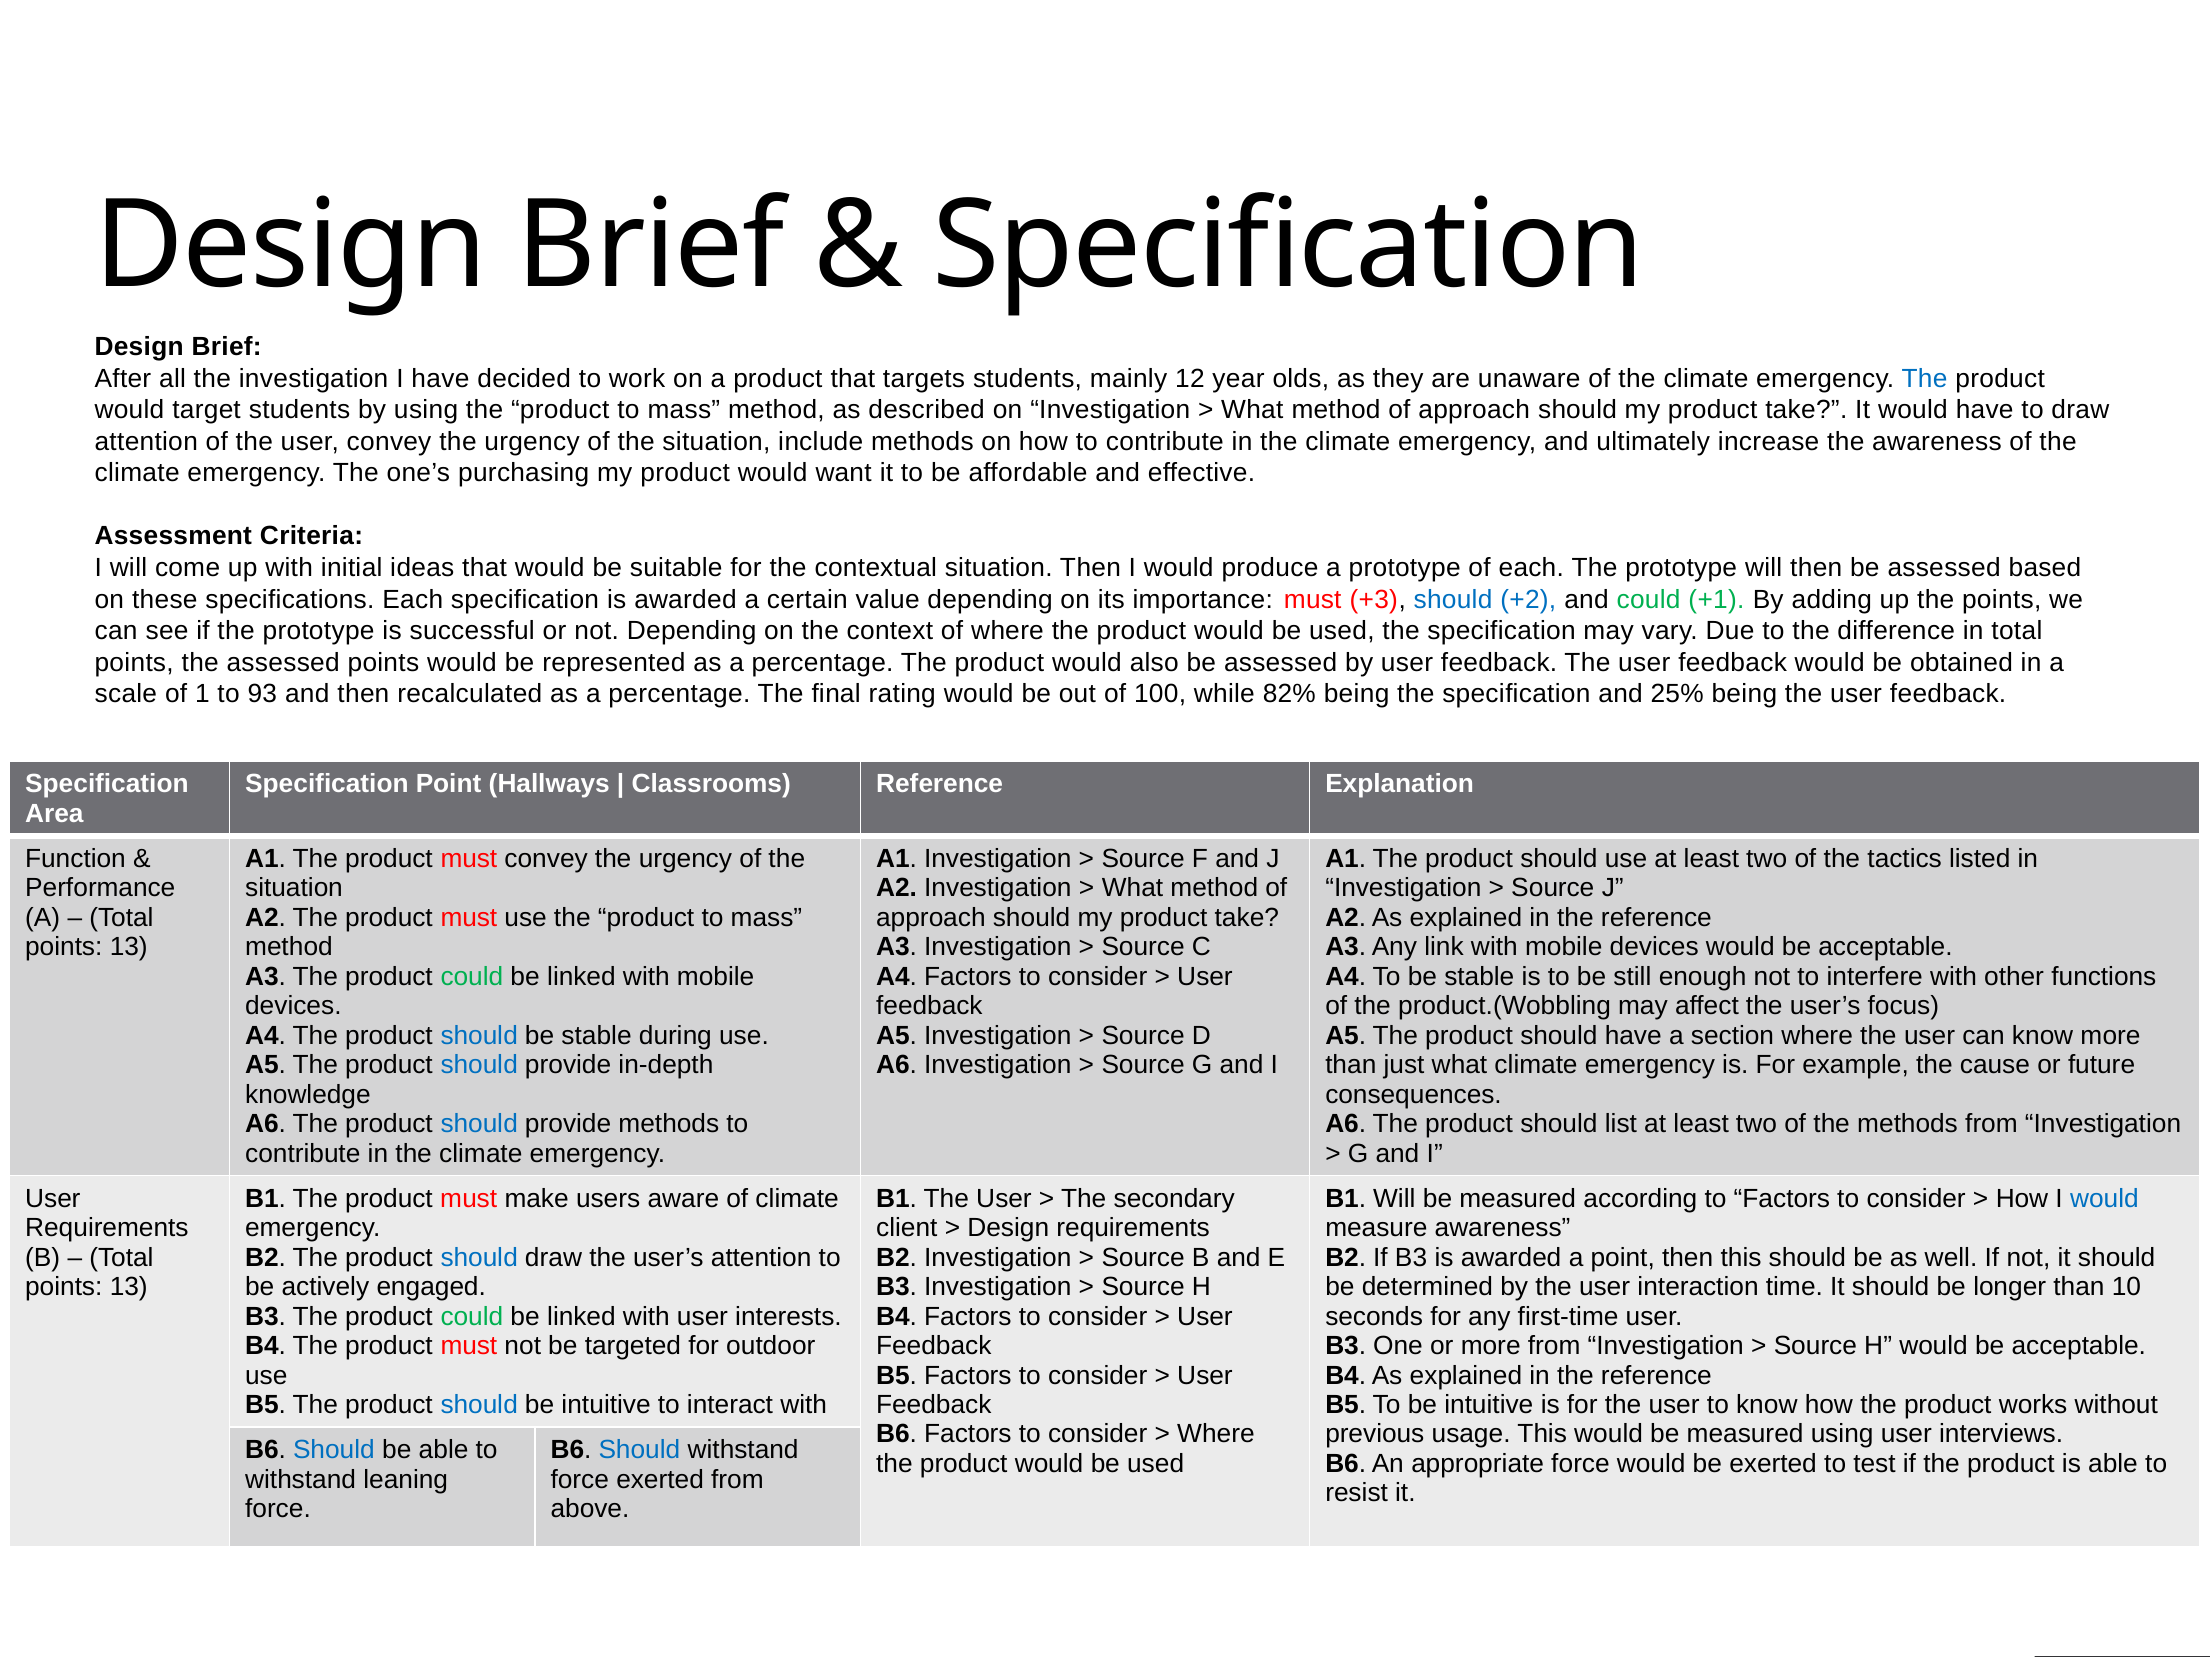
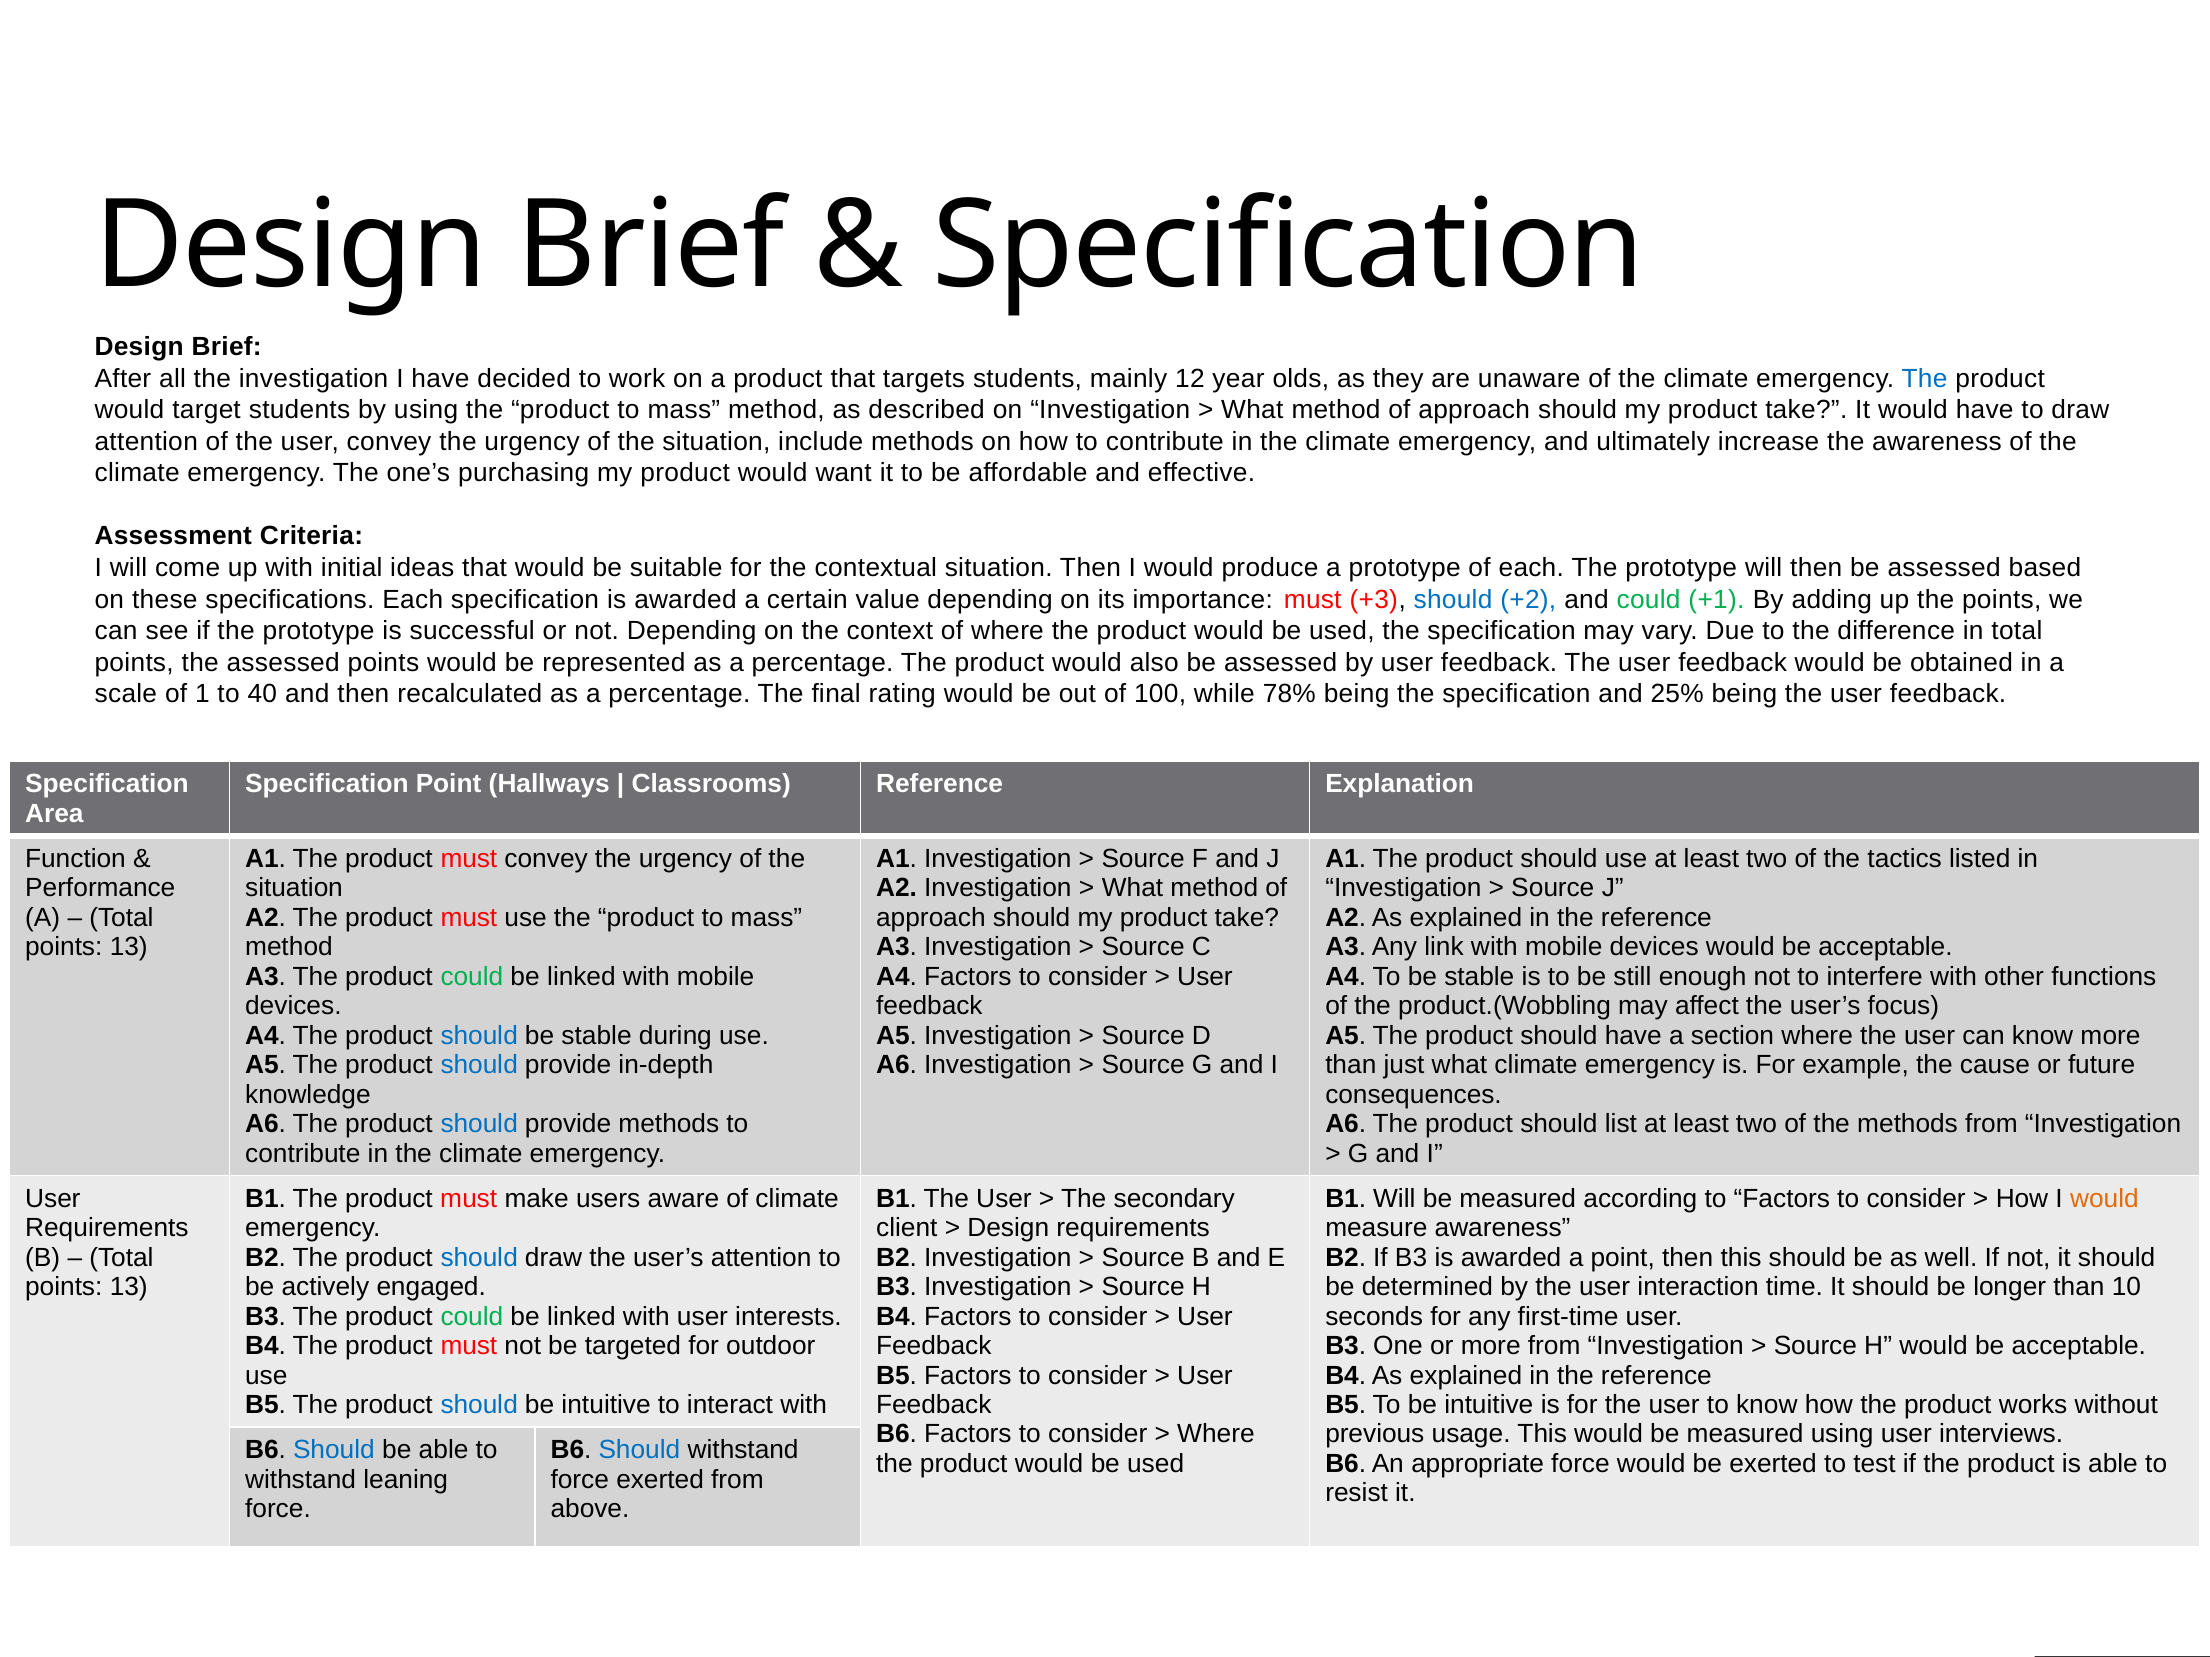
93: 93 -> 40 (262, 694)
82%: 82% -> 78% (1289, 694)
would colour: blue -> orange (2104, 1199)
